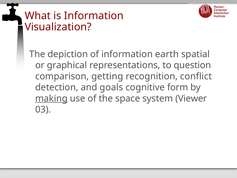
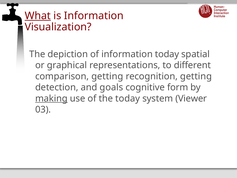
What underline: none -> present (38, 16)
information earth: earth -> today (167, 54)
question: question -> different (192, 65)
recognition conflict: conflict -> getting (196, 76)
the space: space -> today (128, 98)
